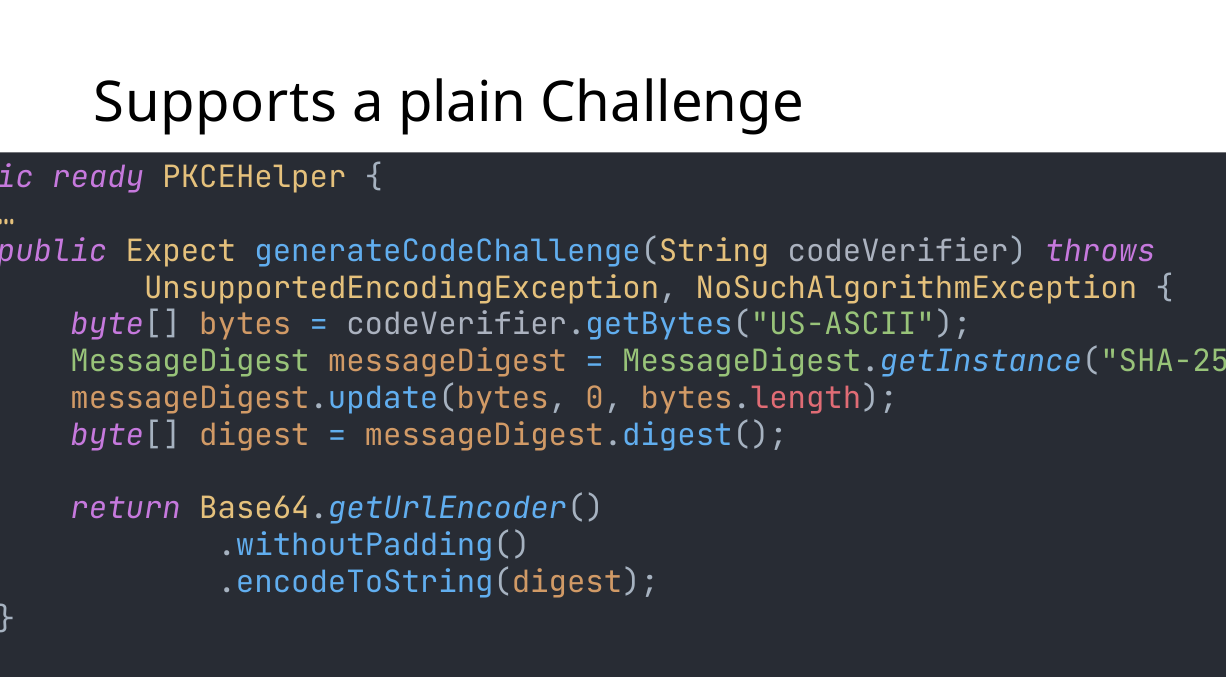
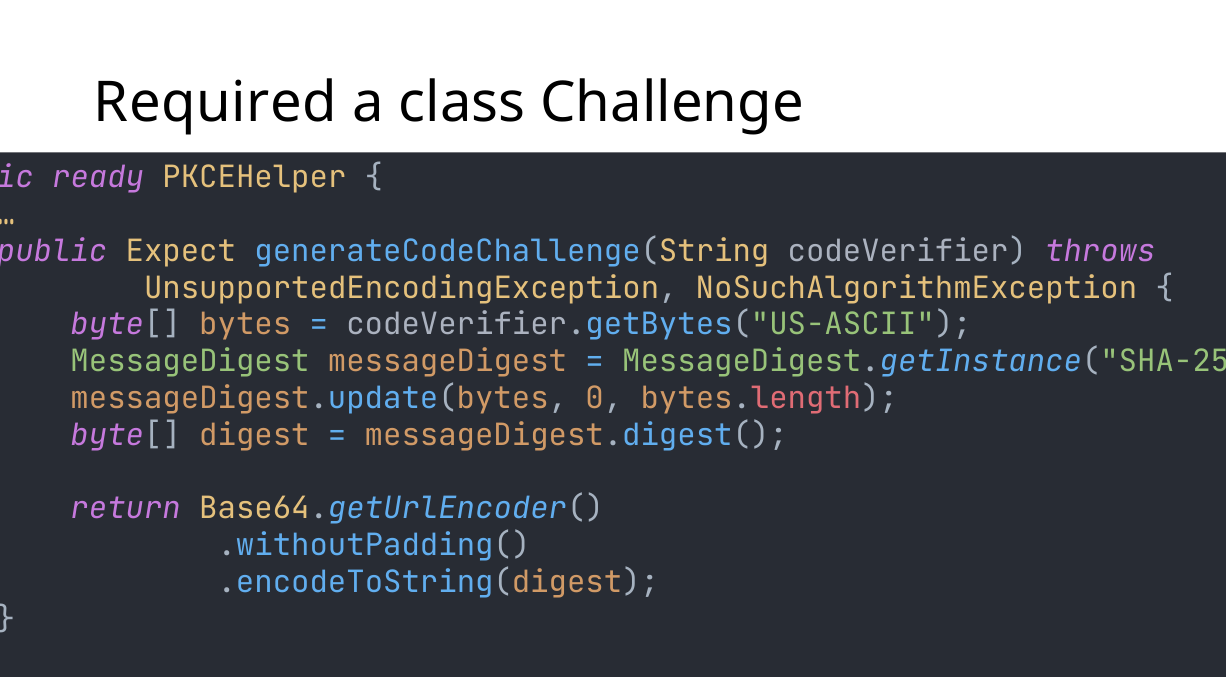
Supports: Supports -> Required (215, 103)
plain: plain -> class (462, 103)
